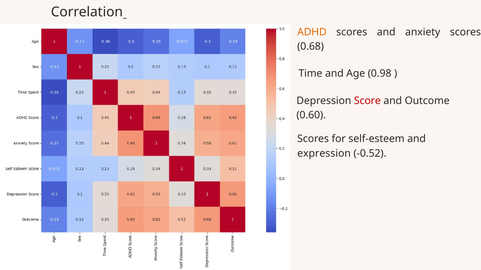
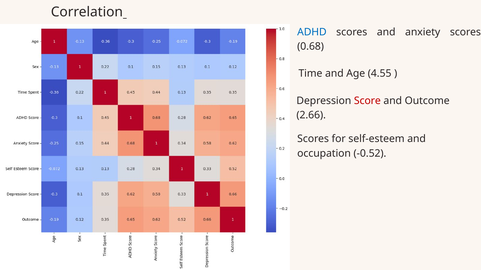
ADHD colour: orange -> blue (312, 32)
0.98: 0.98 -> 4.55 (380, 74)
0.60: 0.60 -> 2.66 (311, 115)
expression: expression -> occupation (324, 154)
